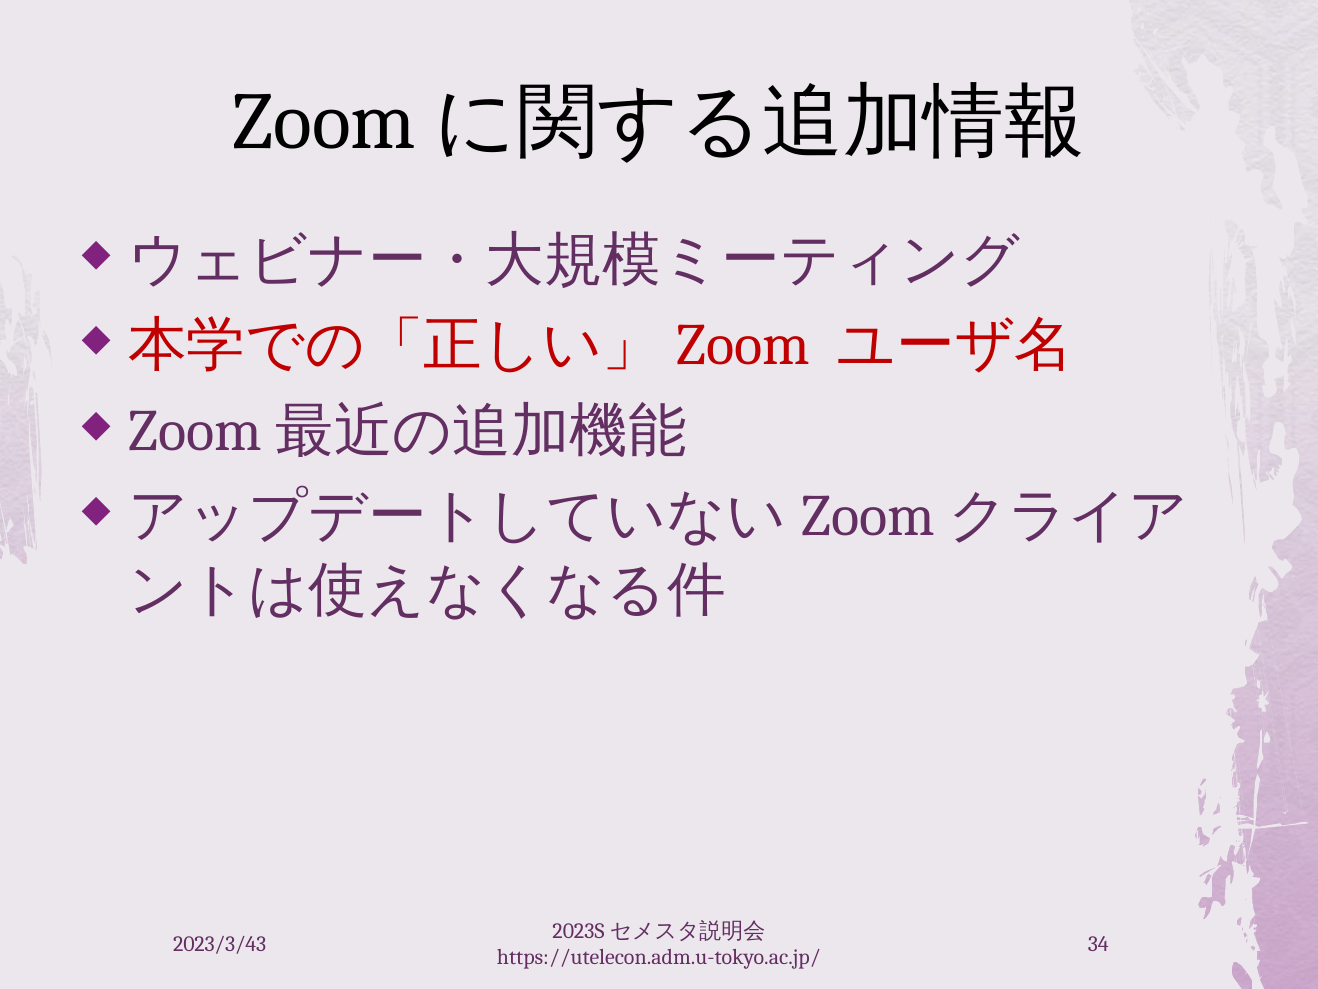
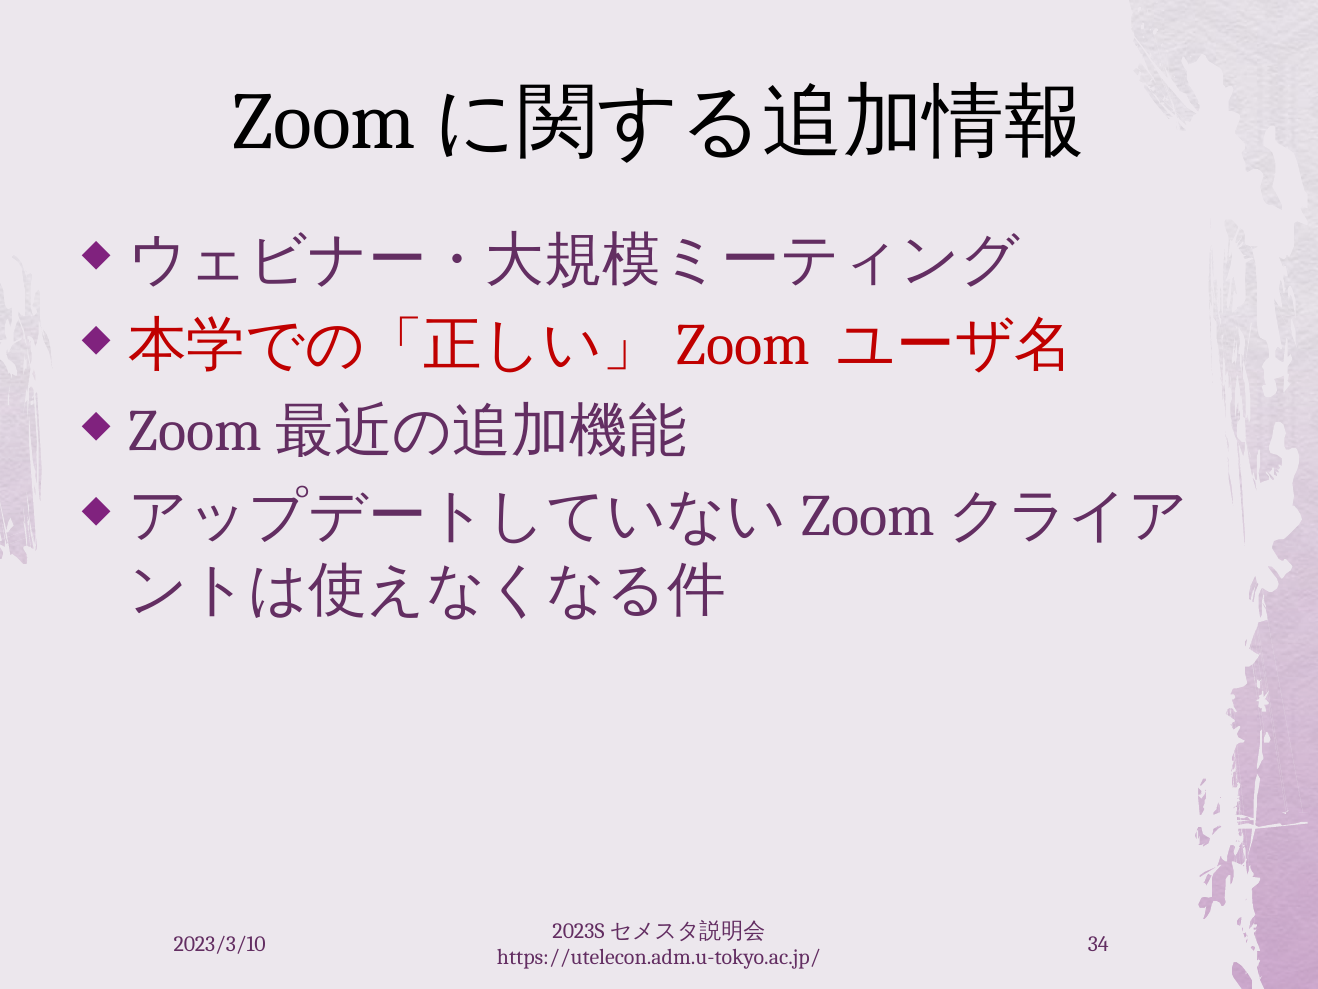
2023/3/43: 2023/3/43 -> 2023/3/10 (220, 944)
